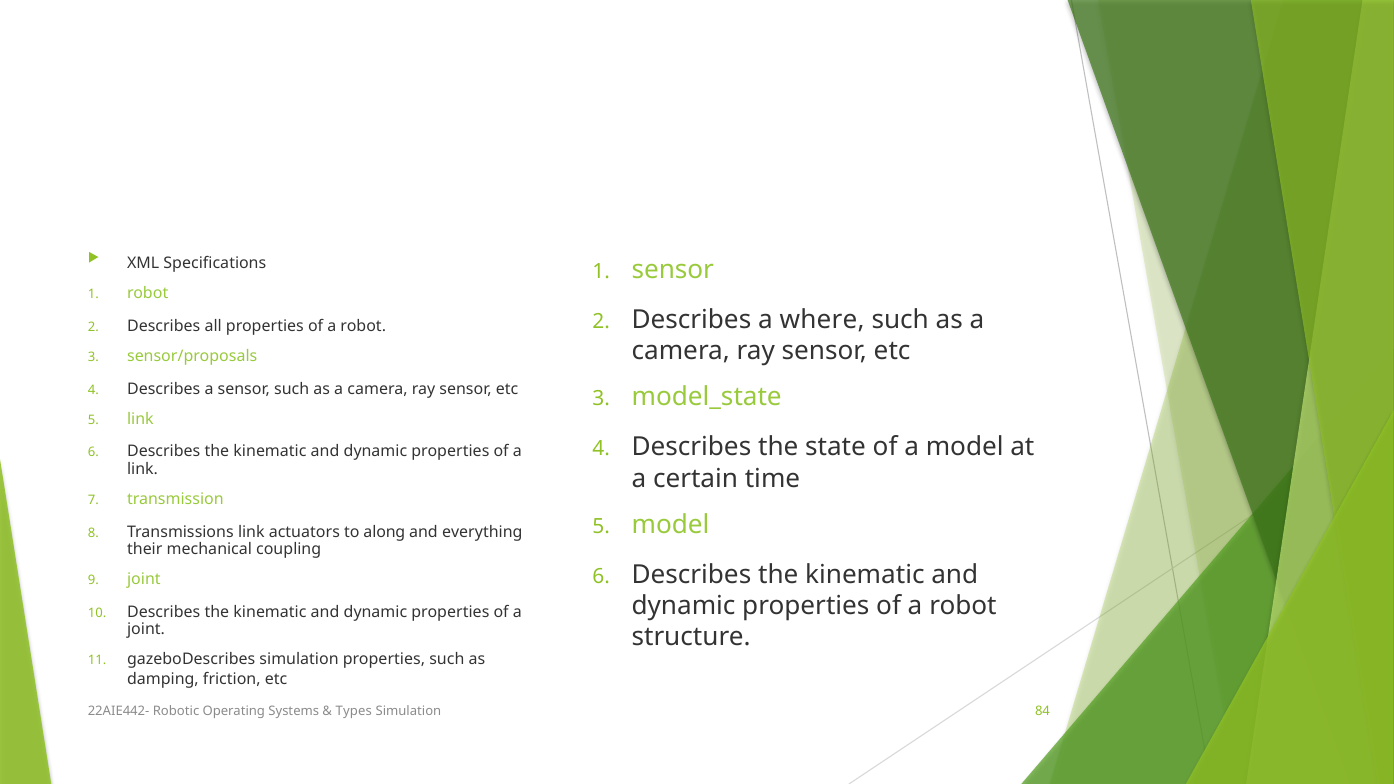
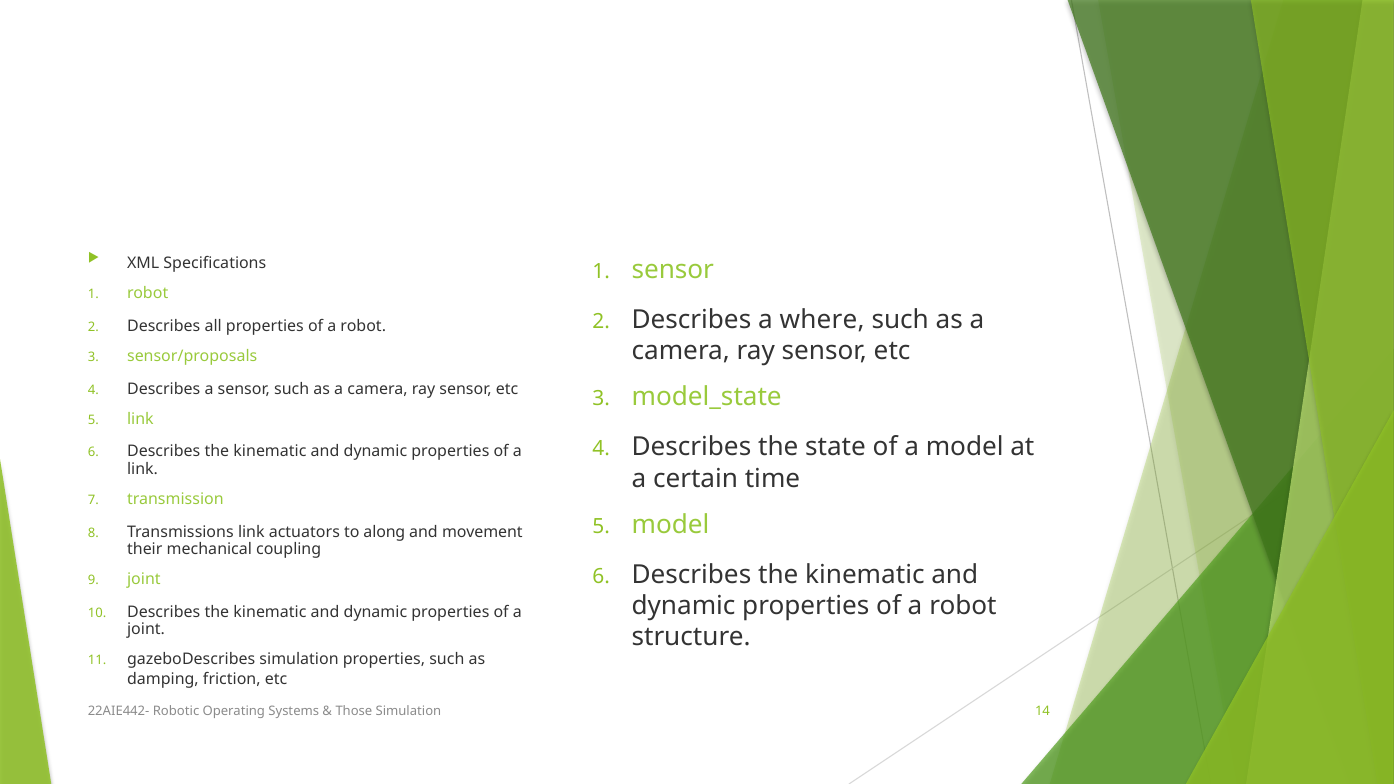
everything: everything -> movement (482, 532)
Types: Types -> Those (354, 711)
84: 84 -> 14 (1043, 711)
